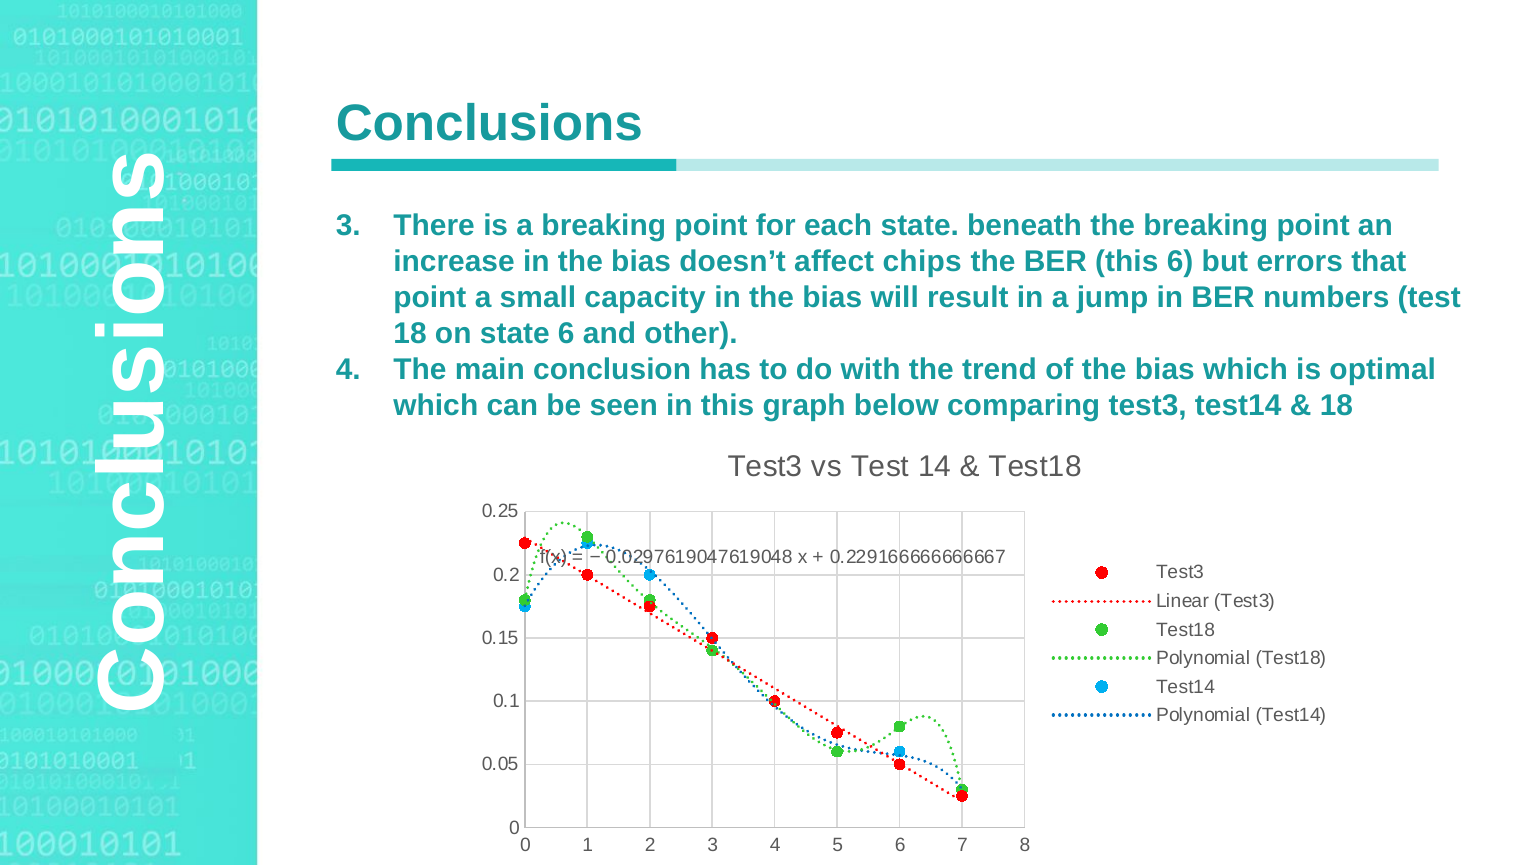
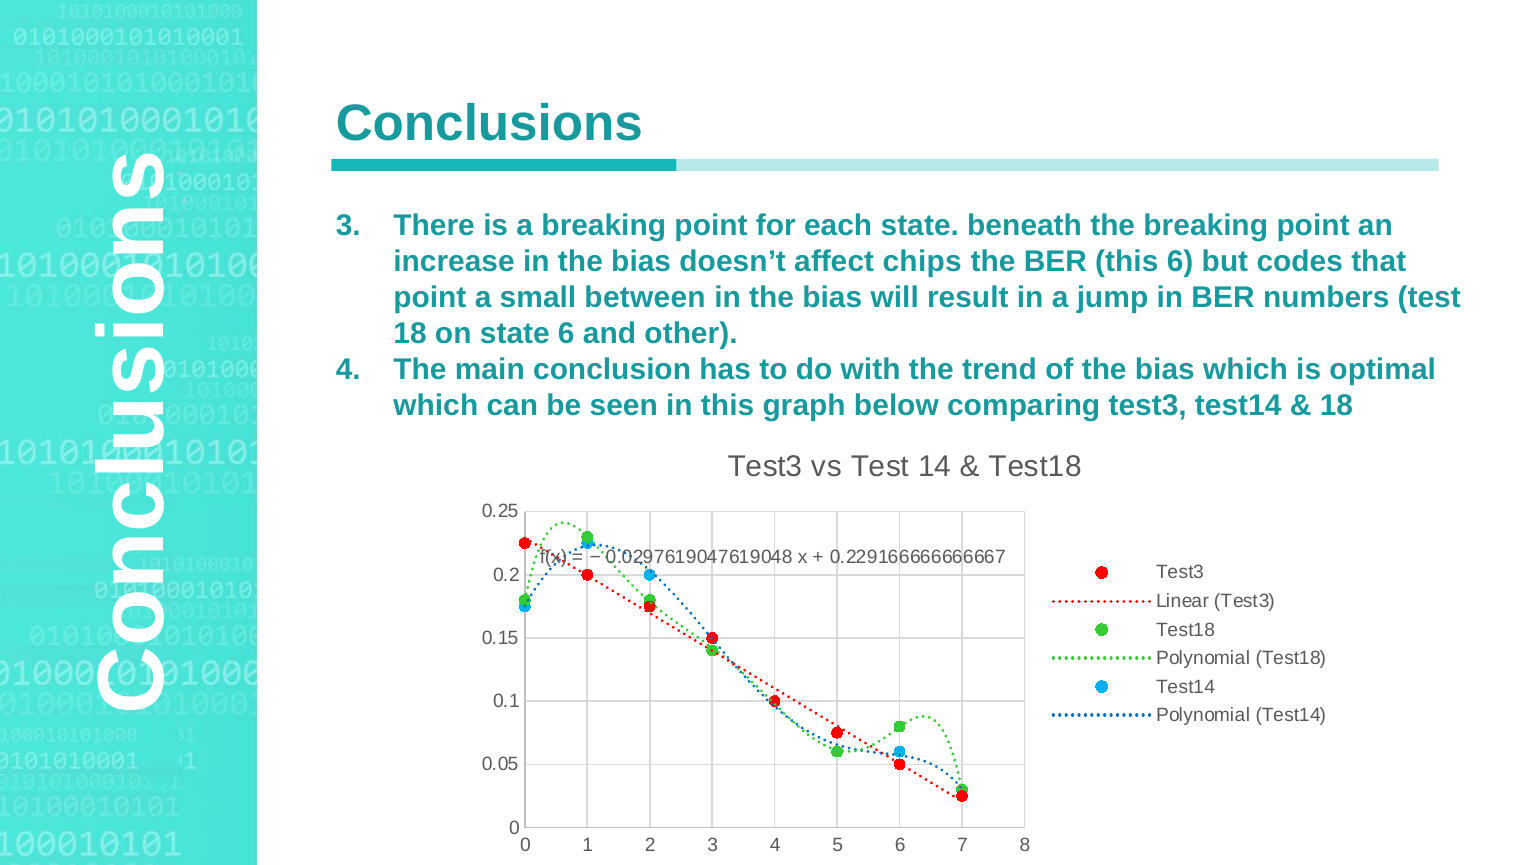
errors: errors -> codes (1300, 262)
capacity: capacity -> between (645, 298)
